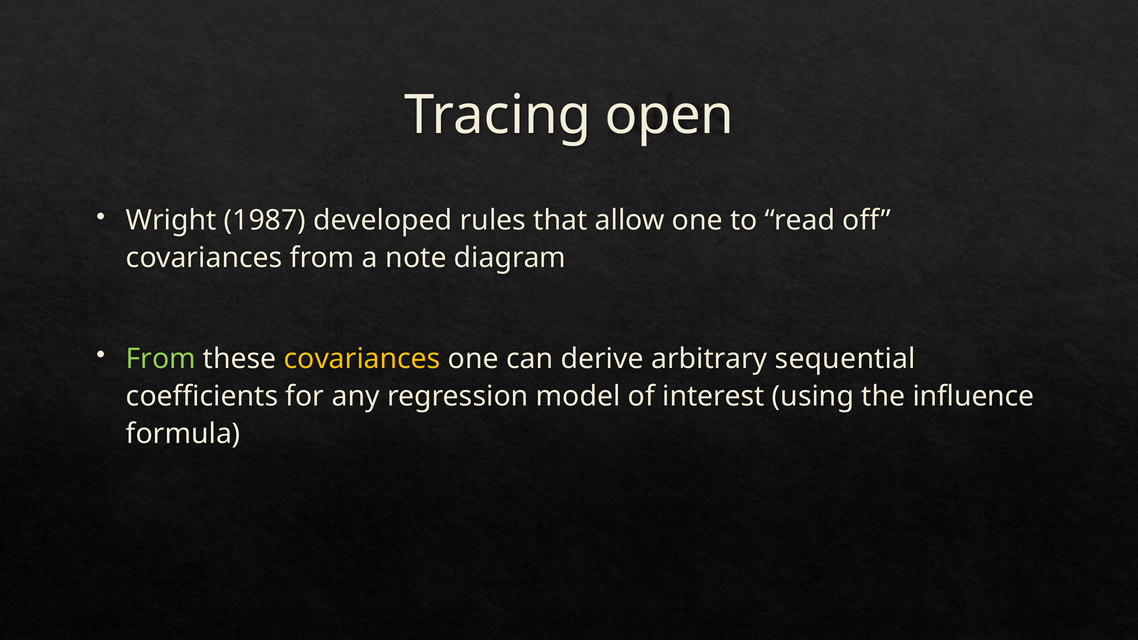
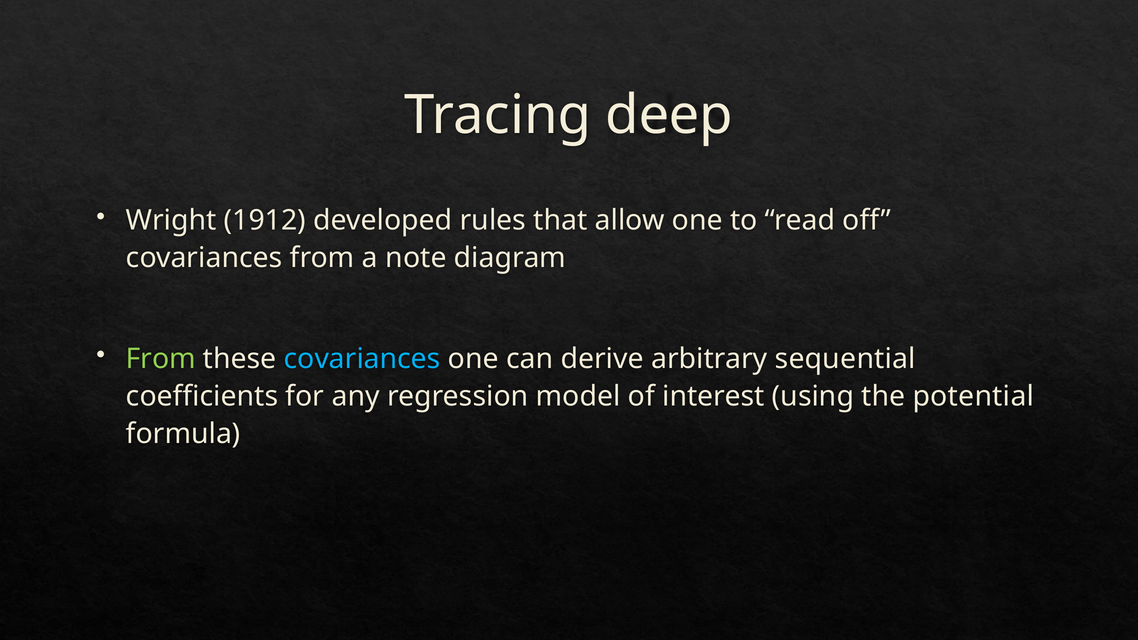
open: open -> deep (669, 115)
1987: 1987 -> 1912 (265, 221)
covariances colour: yellow -> light blue (362, 359)
influence: influence -> potential (973, 396)
